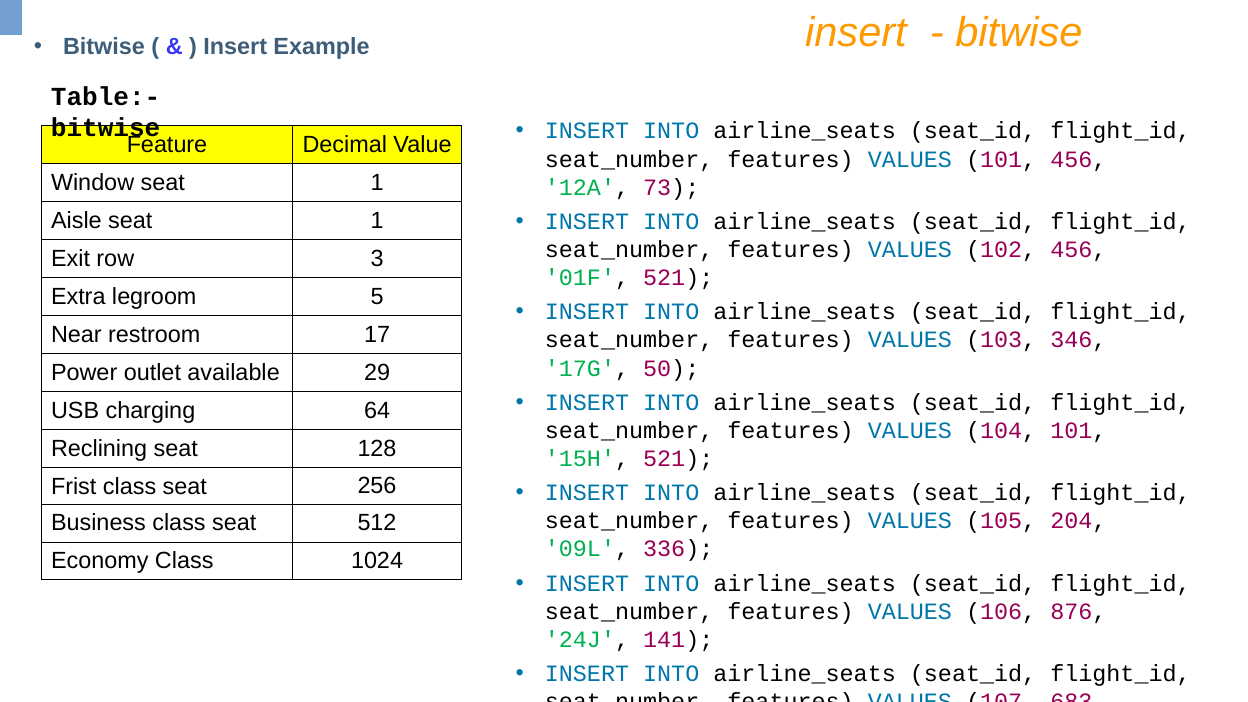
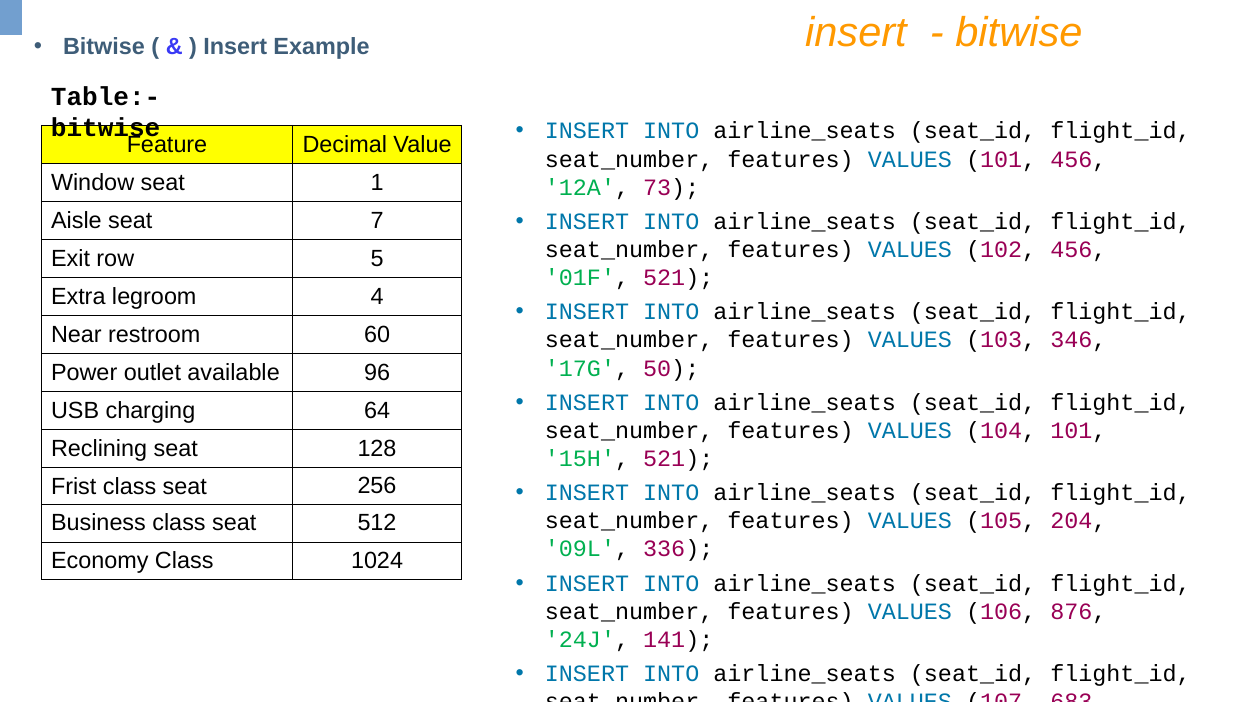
Aisle seat 1: 1 -> 7 (377, 221)
3: 3 -> 5 (377, 259)
5: 5 -> 4 (377, 297)
17: 17 -> 60 (377, 335)
29: 29 -> 96 (377, 373)
